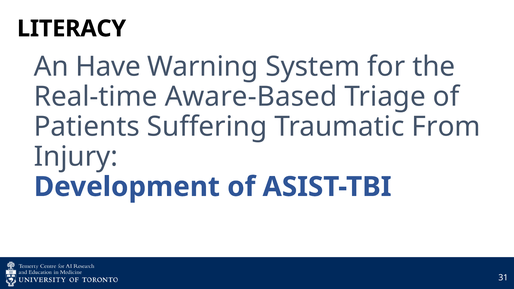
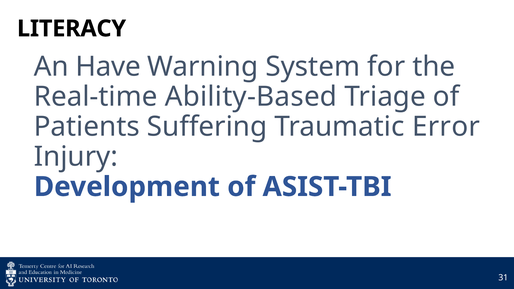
Aware-Based: Aware-Based -> Ability-Based (251, 97)
From: From -> Error (446, 127)
